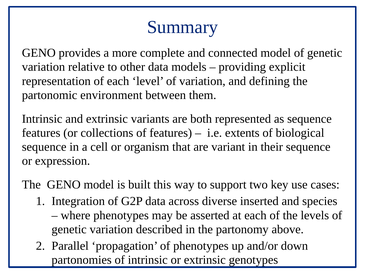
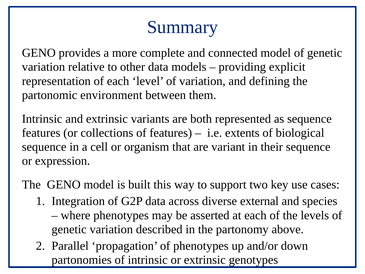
inserted: inserted -> external (259, 201)
